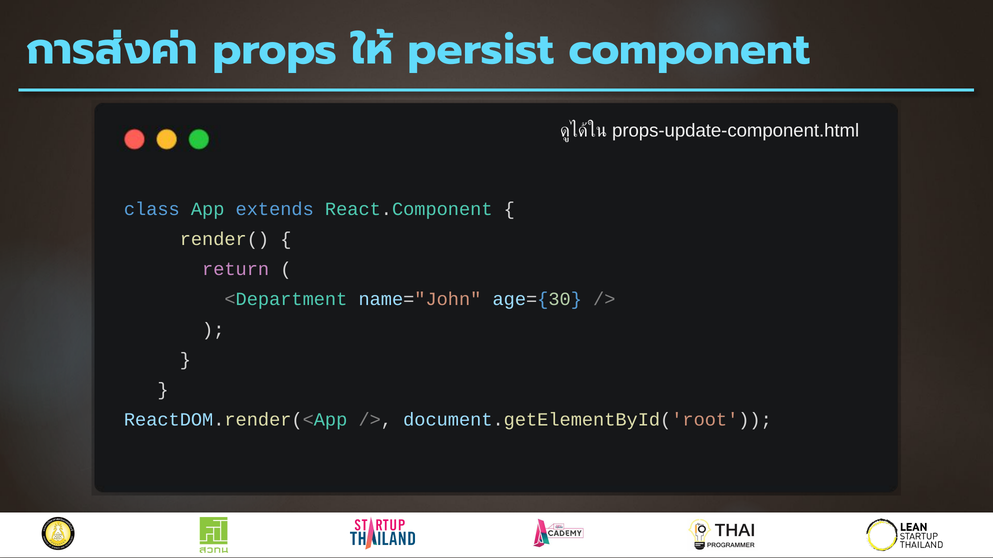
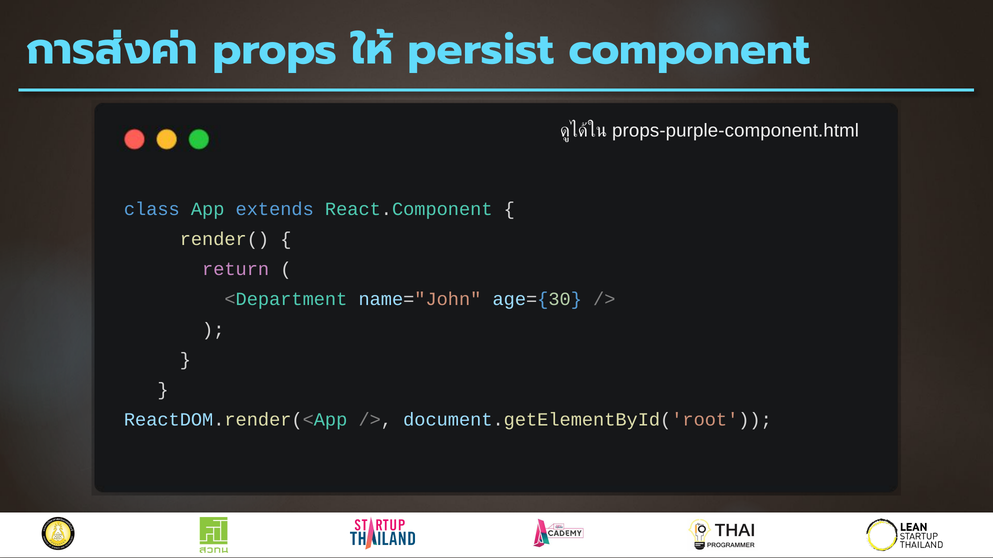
props-update-component.html: props-update-component.html -> props-purple-component.html (736, 131)
